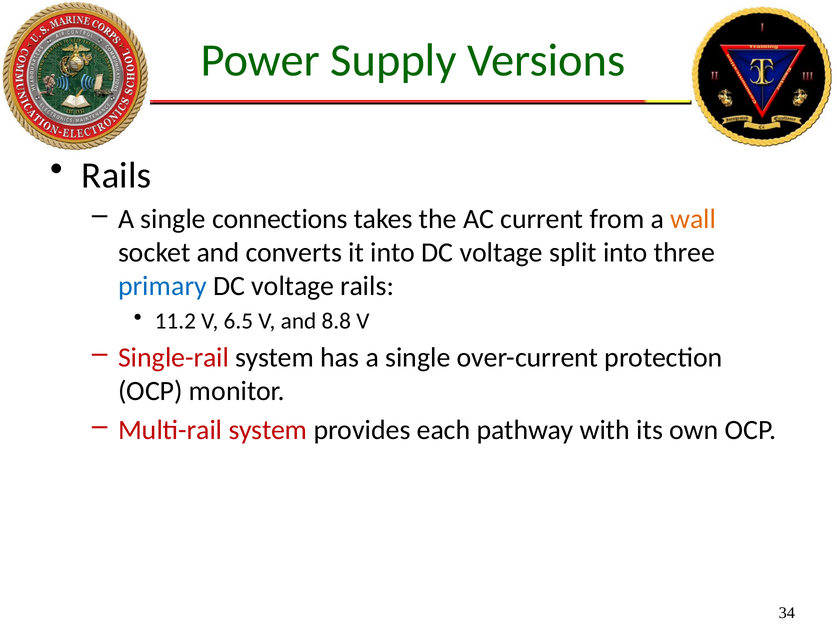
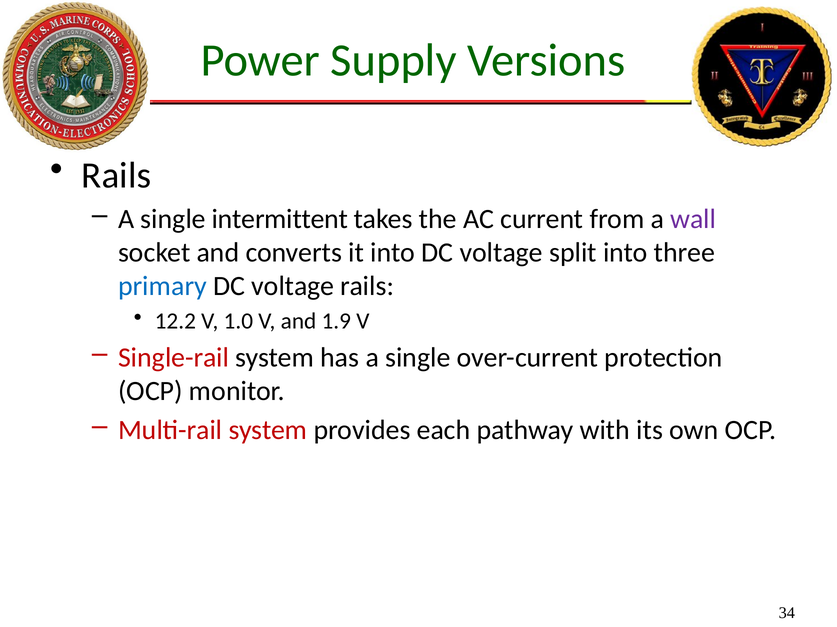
connections: connections -> intermittent (280, 220)
wall colour: orange -> purple (693, 220)
11.2: 11.2 -> 12.2 (175, 321)
6.5: 6.5 -> 1.0 (238, 321)
8.8: 8.8 -> 1.9 (336, 321)
